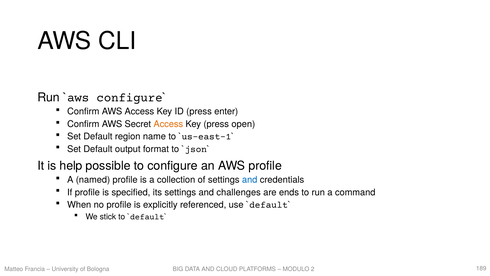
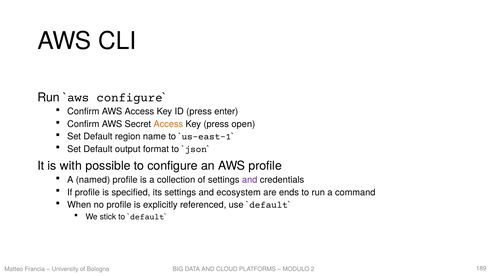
help: help -> with (71, 165)
and colour: blue -> purple (250, 180)
challenges: challenges -> ecosystem (239, 192)
